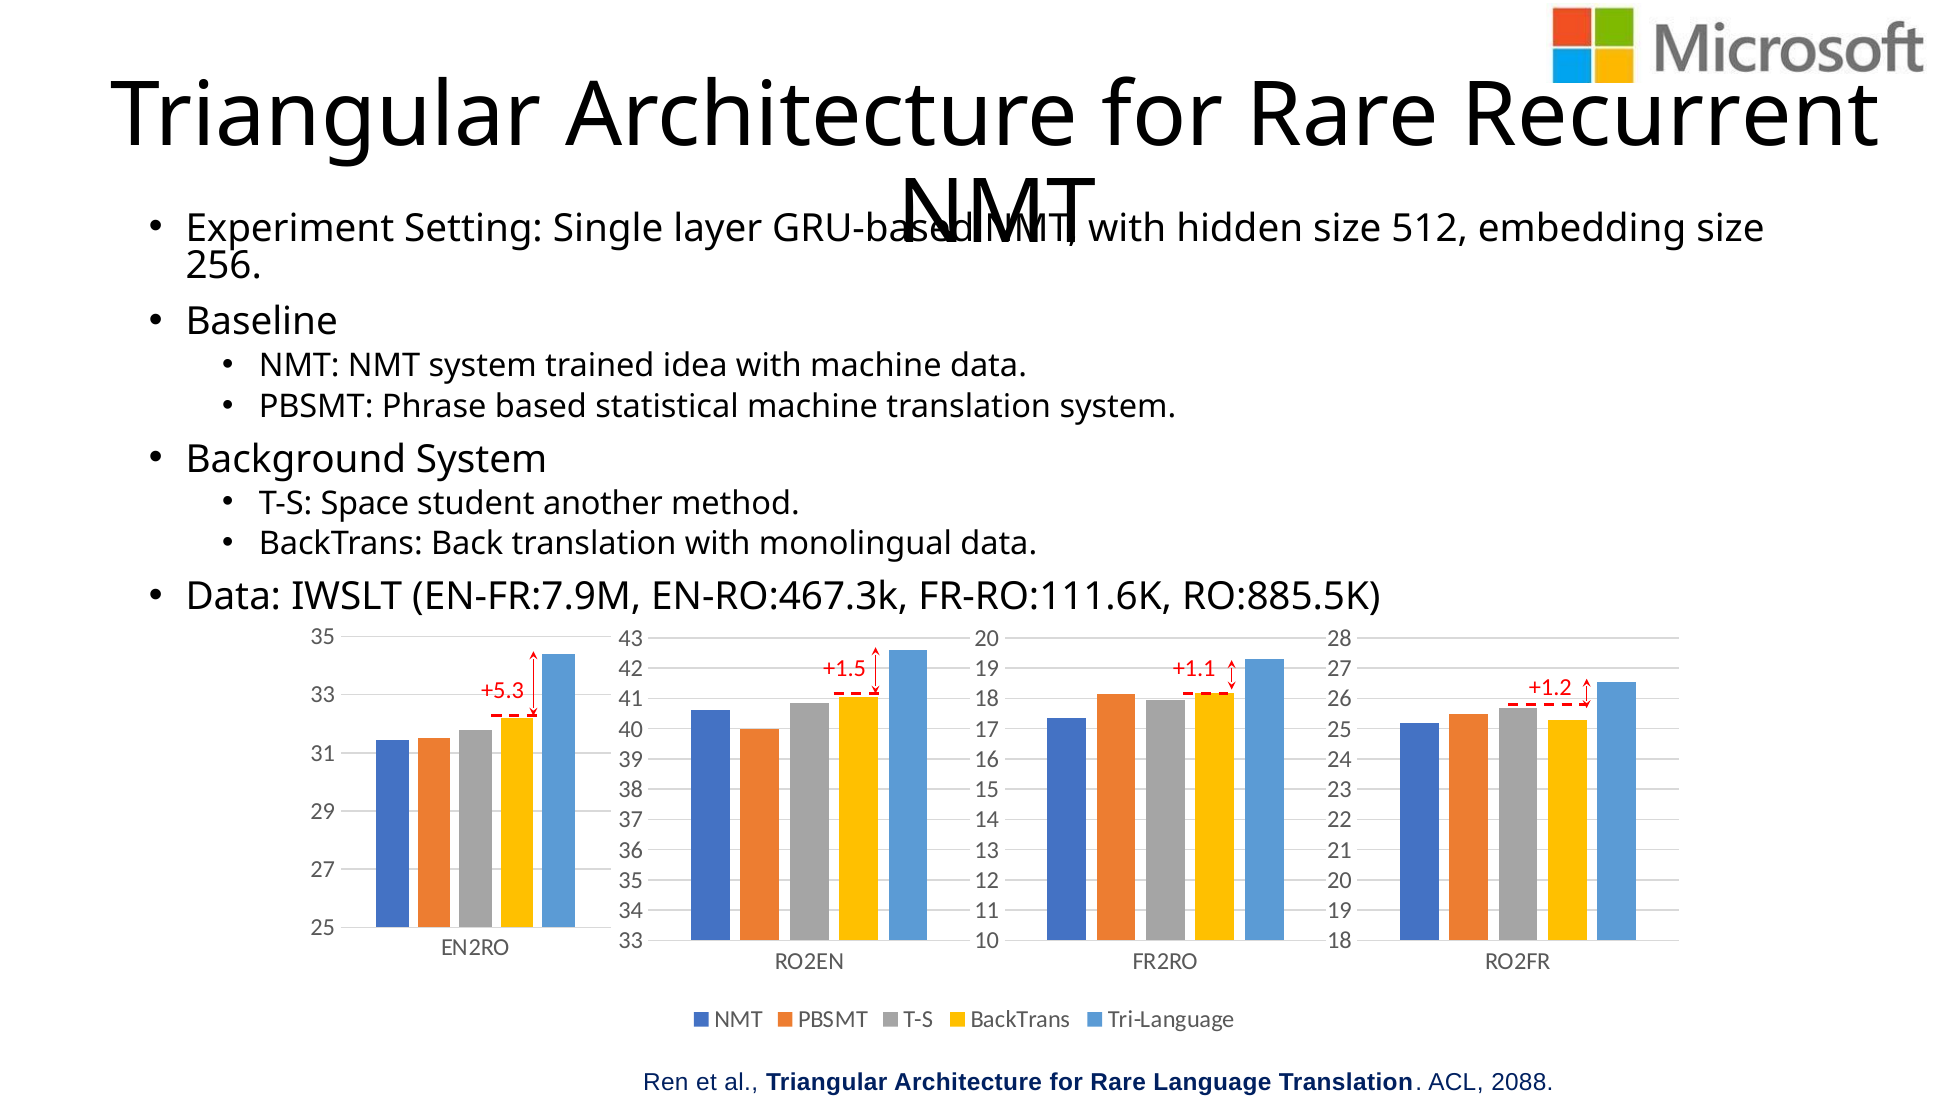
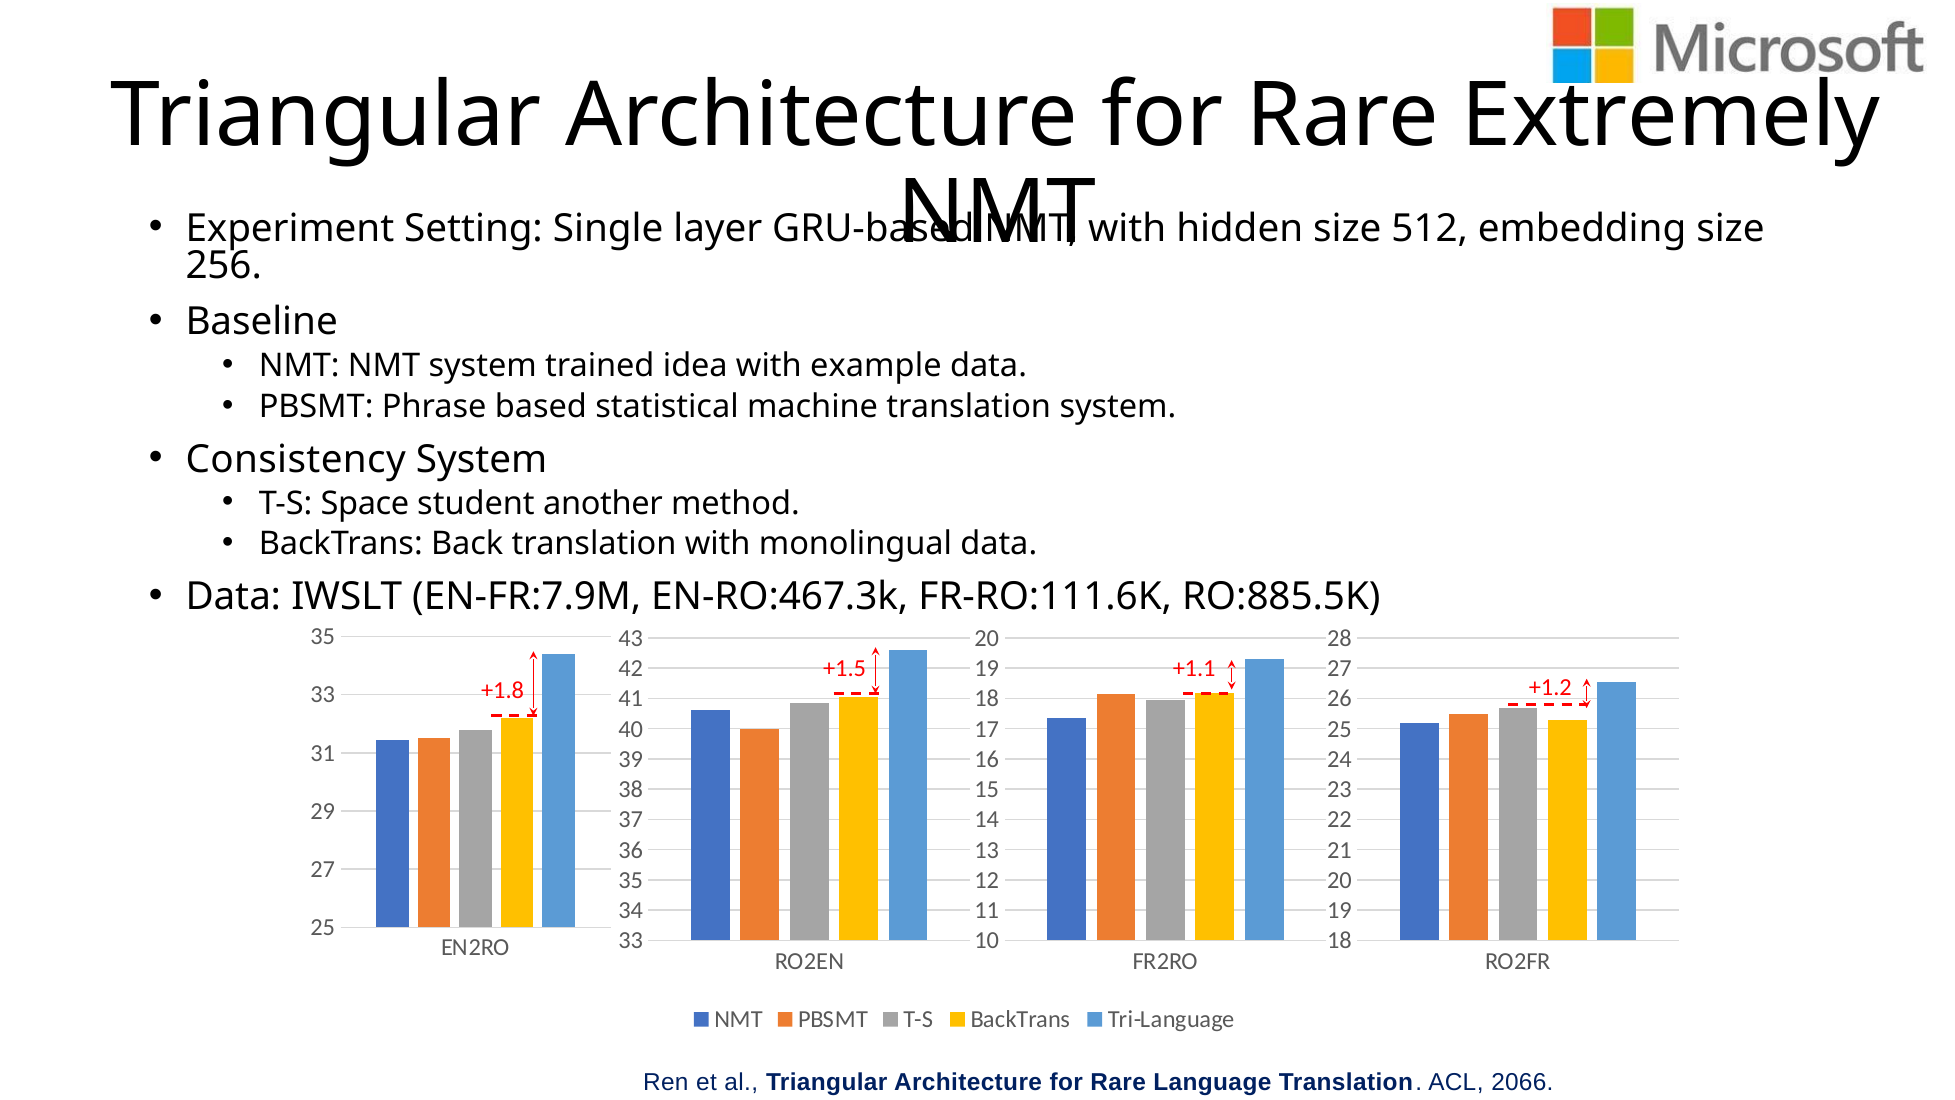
Recurrent: Recurrent -> Extremely (1671, 116)
with machine: machine -> example (876, 366)
Background: Background -> Consistency (296, 459)
+5.3: +5.3 -> +1.8 (503, 691)
2088: 2088 -> 2066 (1522, 1082)
